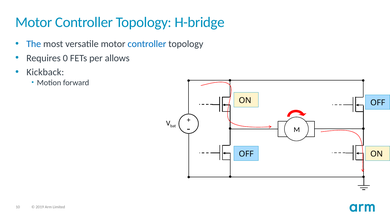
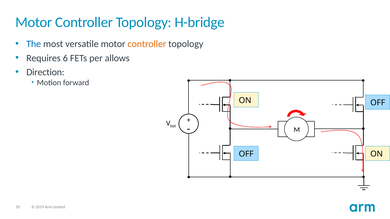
controller colour: blue -> orange (147, 44)
0: 0 -> 6 (65, 58)
Kickback: Kickback -> Direction (45, 72)
